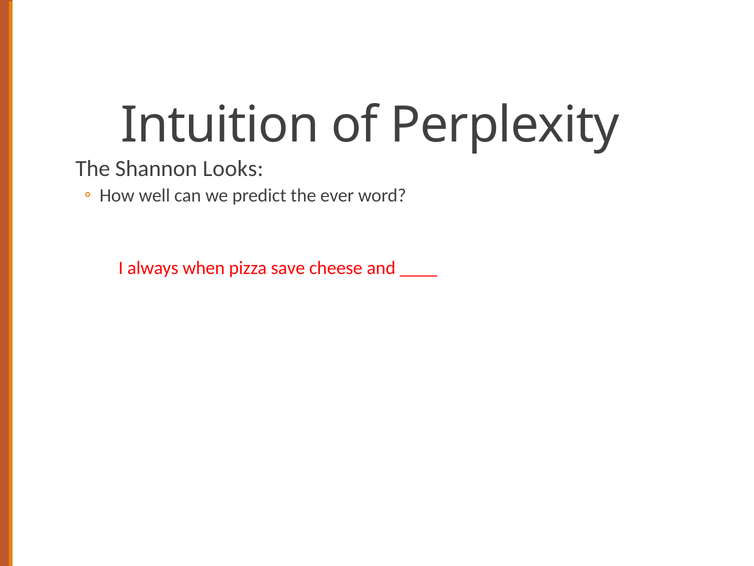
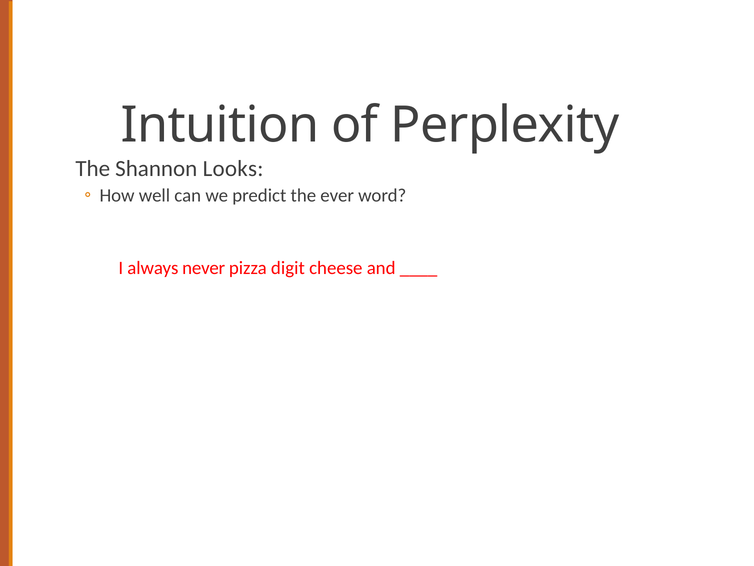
when: when -> never (204, 268)
save: save -> digit (288, 268)
